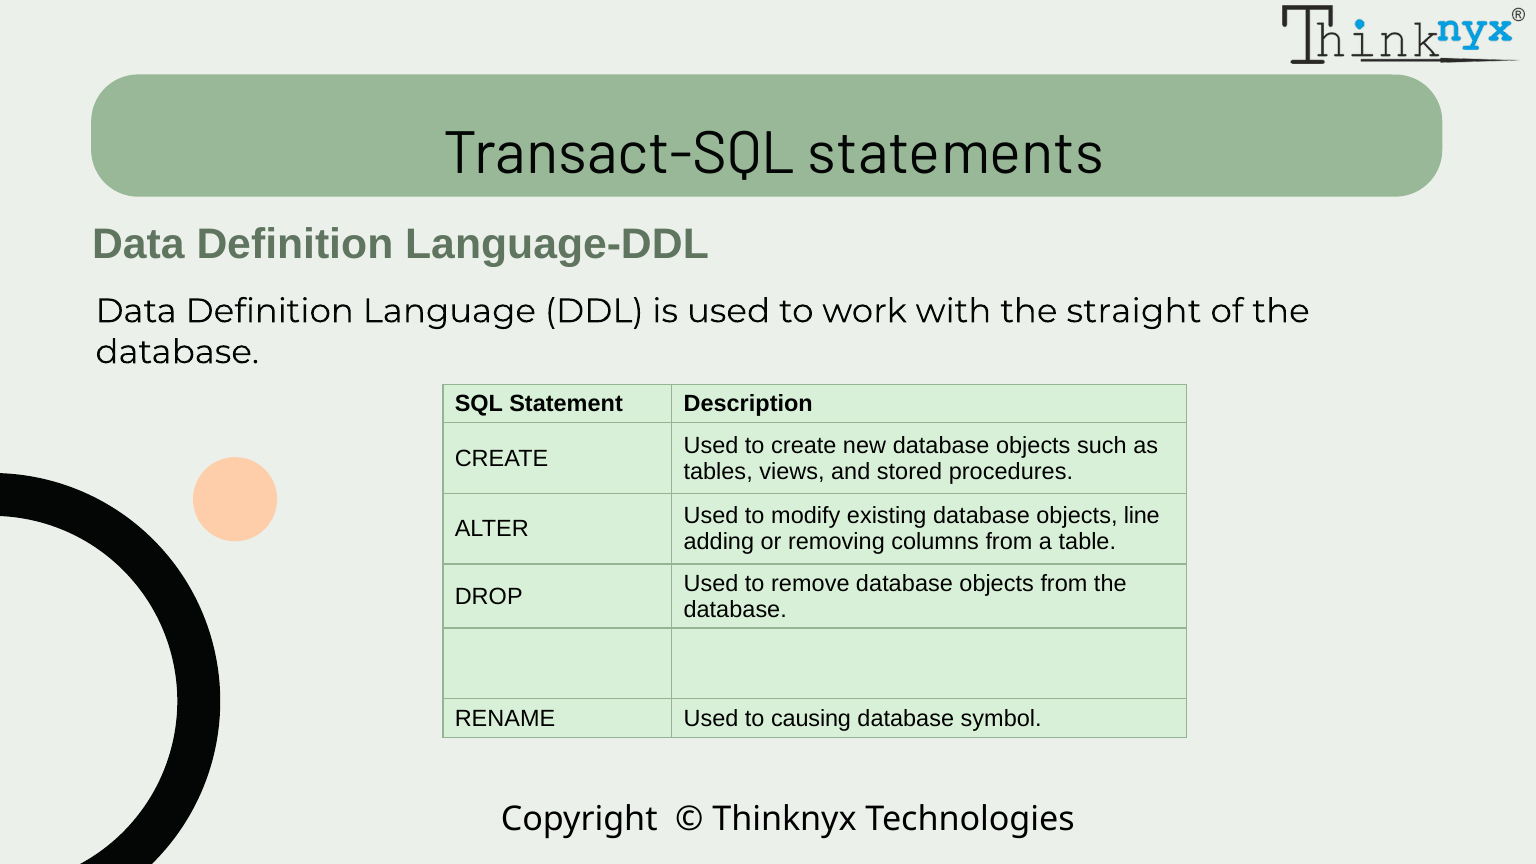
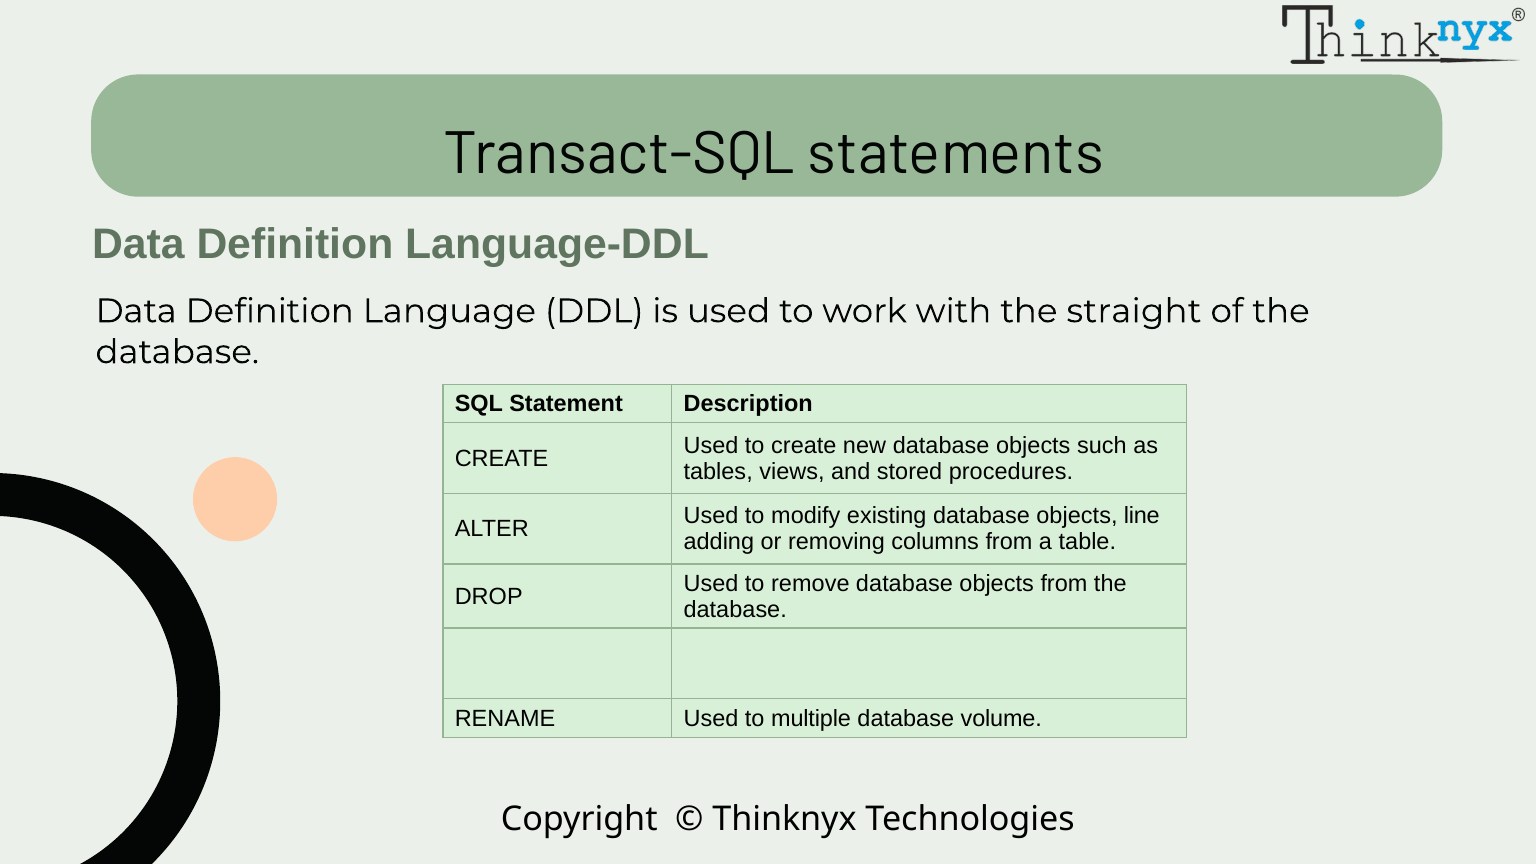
causing: causing -> multiple (811, 719)
symbol: symbol -> volume (1001, 719)
